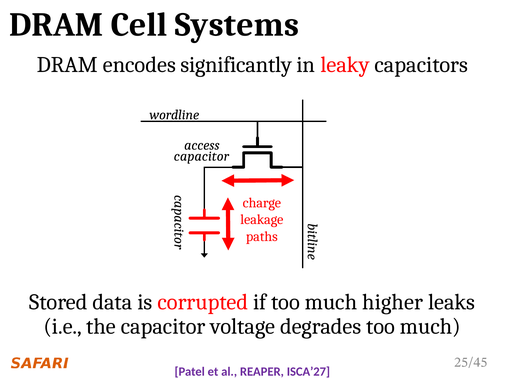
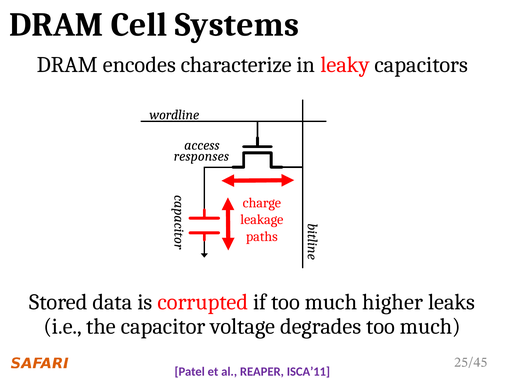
significantly: significantly -> characterize (236, 65)
capacitor: capacitor -> responses (201, 156)
ISCA’27: ISCA’27 -> ISCA’11 (308, 371)
